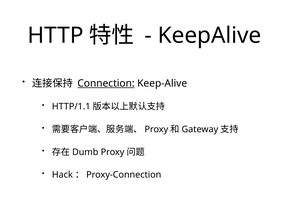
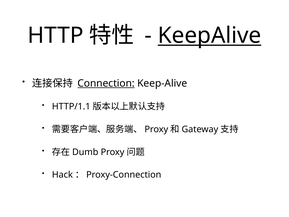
KeepAlive underline: none -> present (210, 35)
